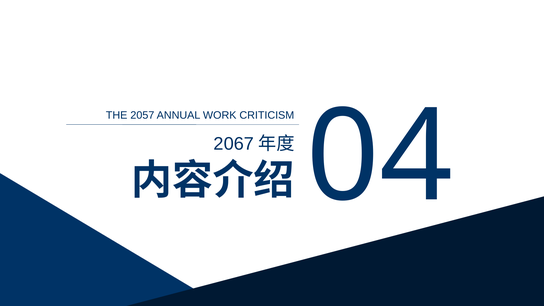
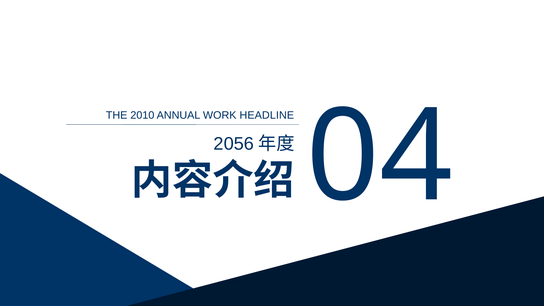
2057: 2057 -> 2010 (142, 115)
CRITICISM: CRITICISM -> HEADLINE (267, 115)
2067: 2067 -> 2056 (234, 144)
